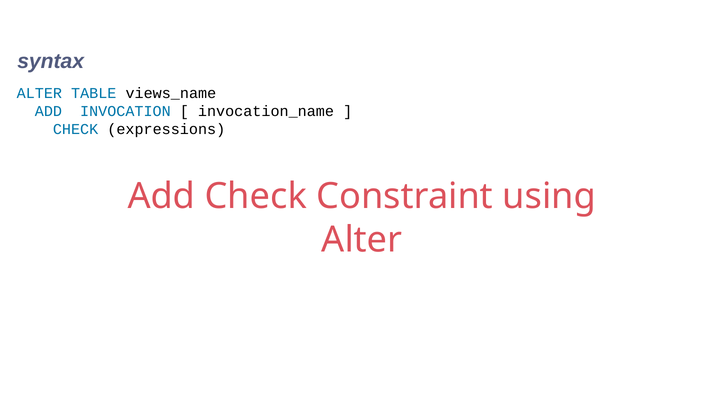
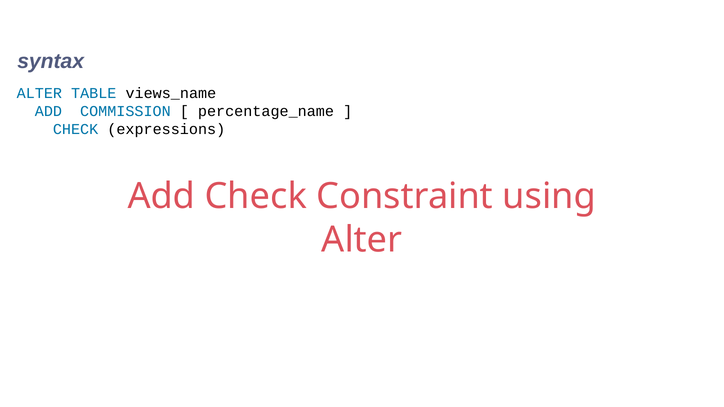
INVOCATION: INVOCATION -> COMMISSION (125, 111)
invocation_name: invocation_name -> percentage_name (266, 111)
